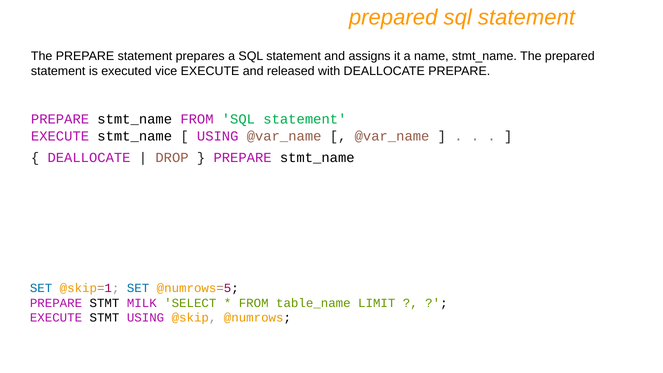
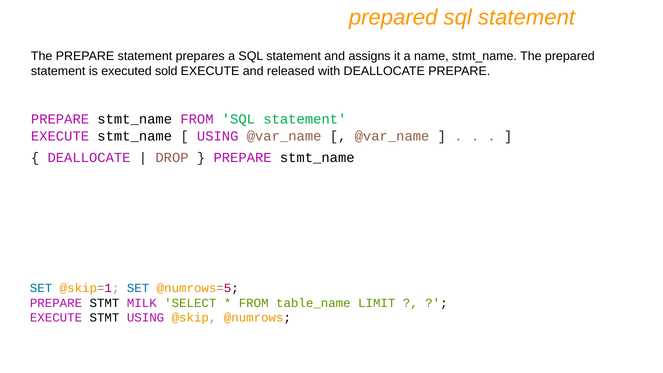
vice: vice -> sold (166, 71)
